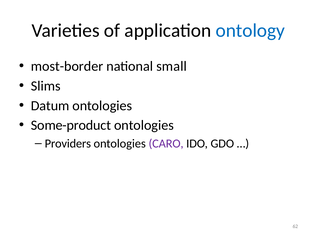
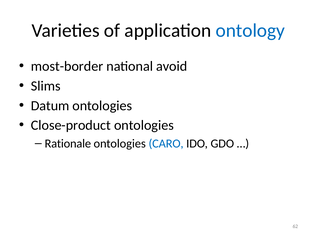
small: small -> avoid (172, 67)
Some-product: Some-product -> Close-product (71, 126)
Providers: Providers -> Rationale (68, 144)
CARO colour: purple -> blue (166, 144)
